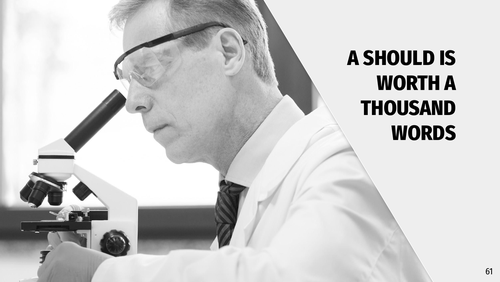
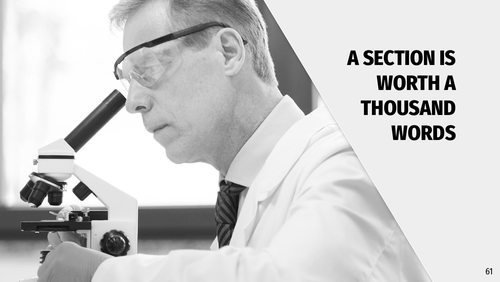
SHOULD: SHOULD -> SECTION (399, 58)
